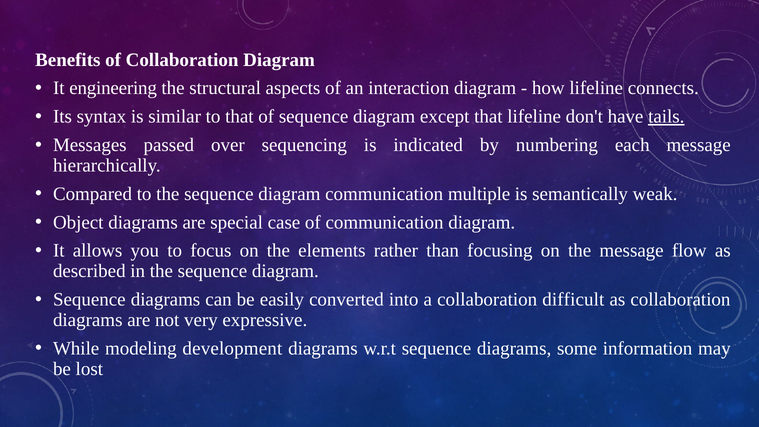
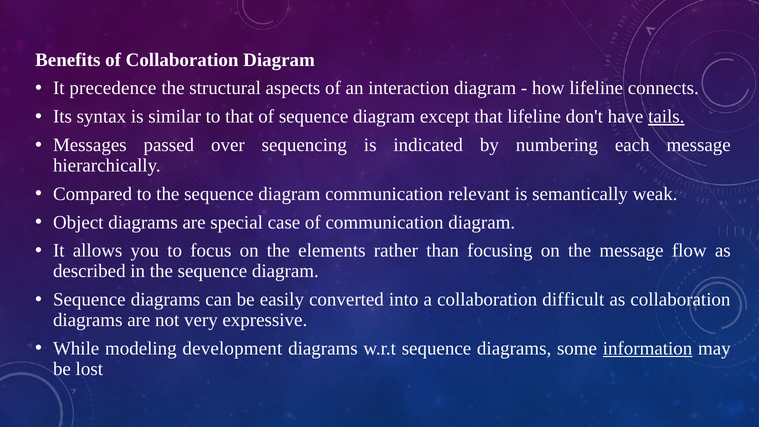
engineering: engineering -> precedence (113, 88)
multiple: multiple -> relevant (479, 194)
information underline: none -> present (648, 348)
